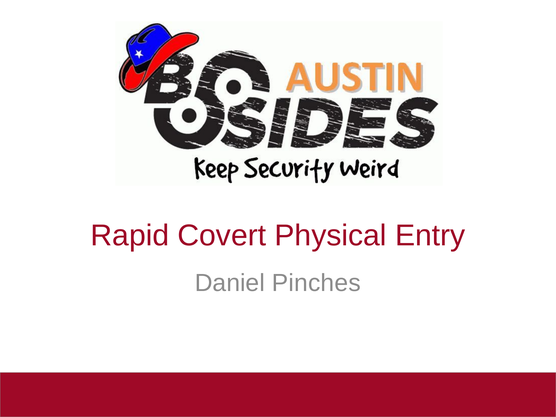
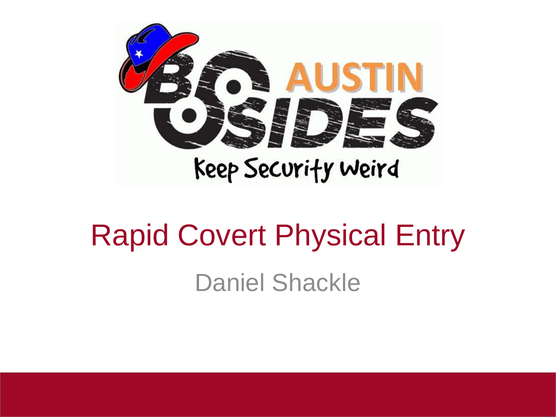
Pinches: Pinches -> Shackle (316, 283)
